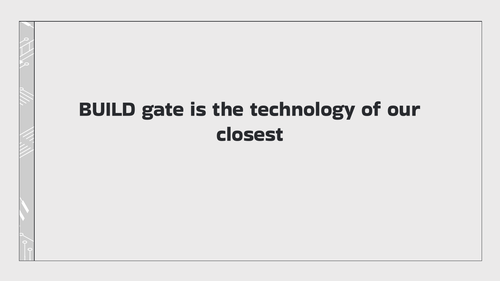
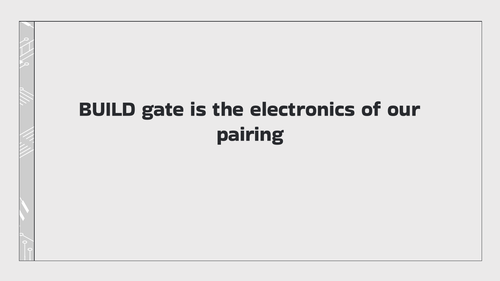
technology: technology -> electronics (303, 109)
closest: closest -> pairing (250, 134)
